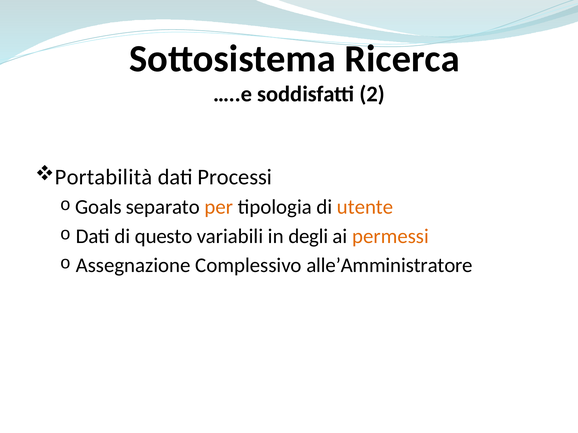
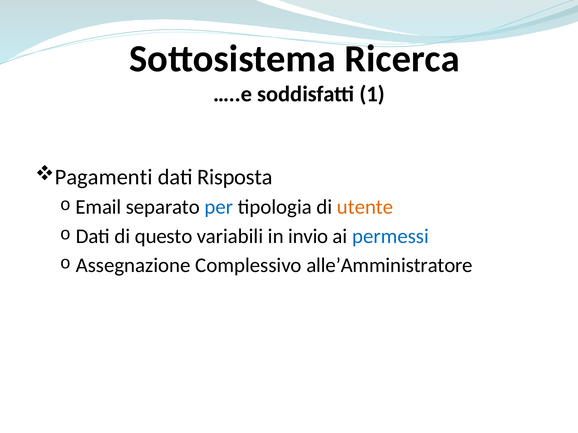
2: 2 -> 1 (372, 94)
Portabilità: Portabilità -> Pagamenti (104, 177)
Processi: Processi -> Risposta (235, 177)
Goals: Goals -> Email (98, 207)
per colour: orange -> blue (219, 207)
degli: degli -> invio (308, 236)
permessi colour: orange -> blue (391, 236)
